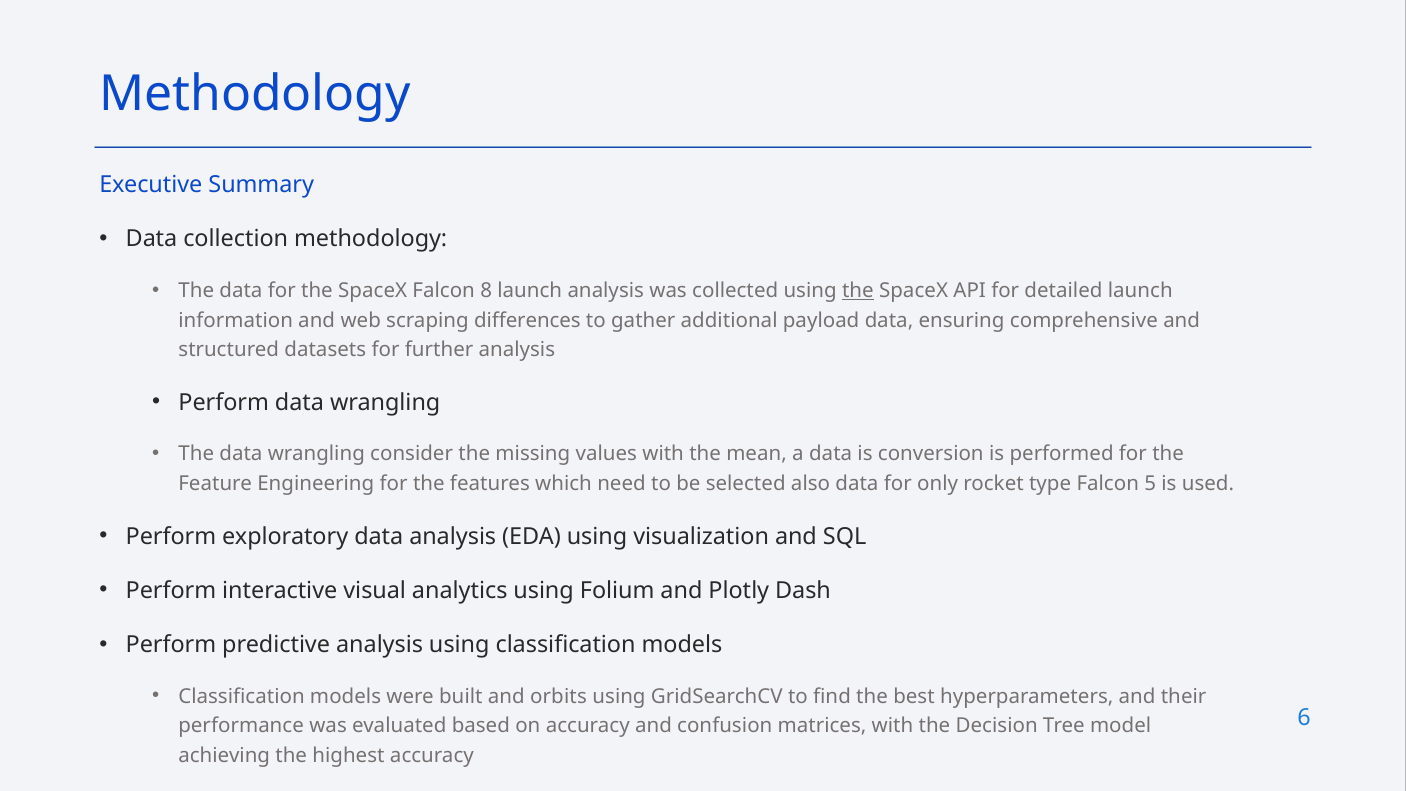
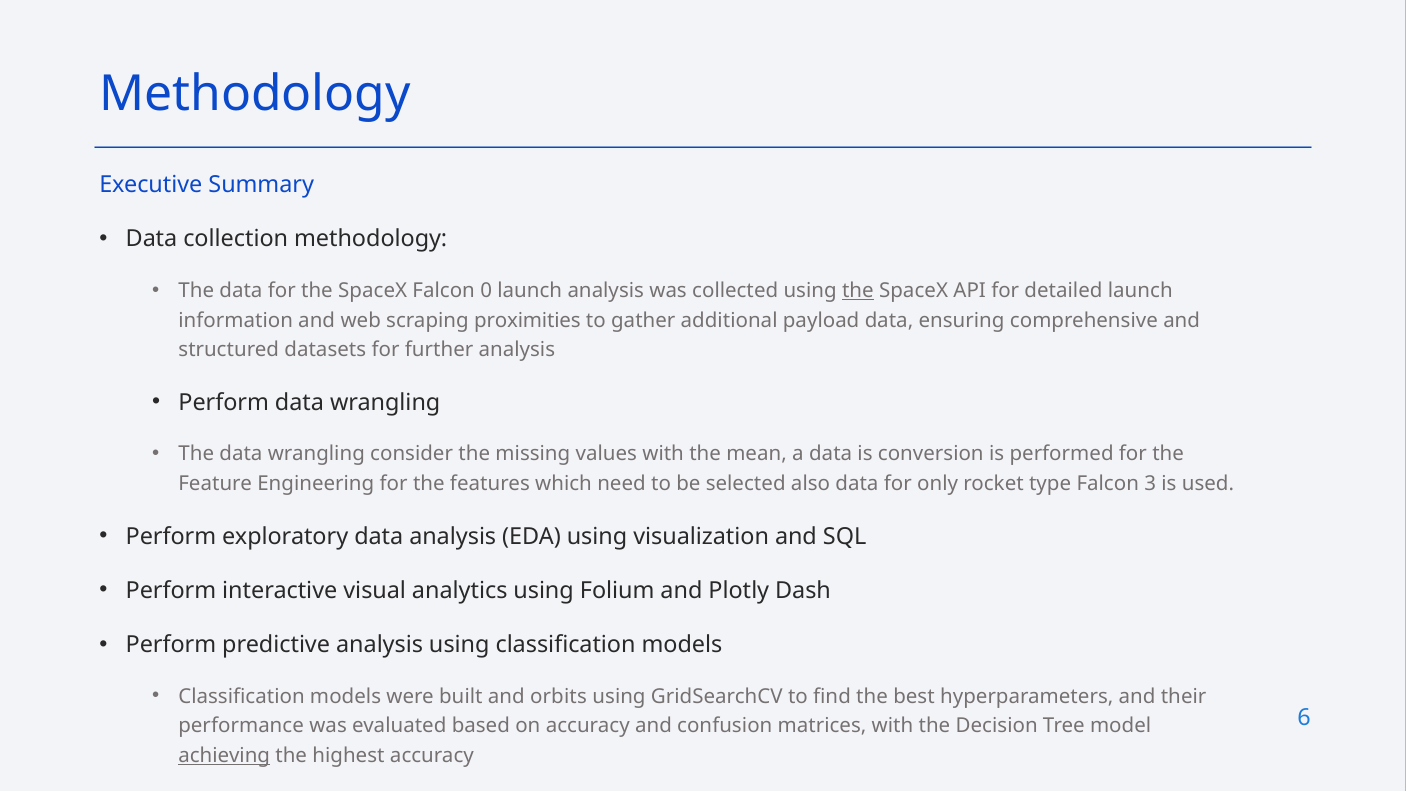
8: 8 -> 0 (486, 291)
differences: differences -> proximities (527, 320)
5: 5 -> 3 (1150, 484)
achieving underline: none -> present (224, 755)
